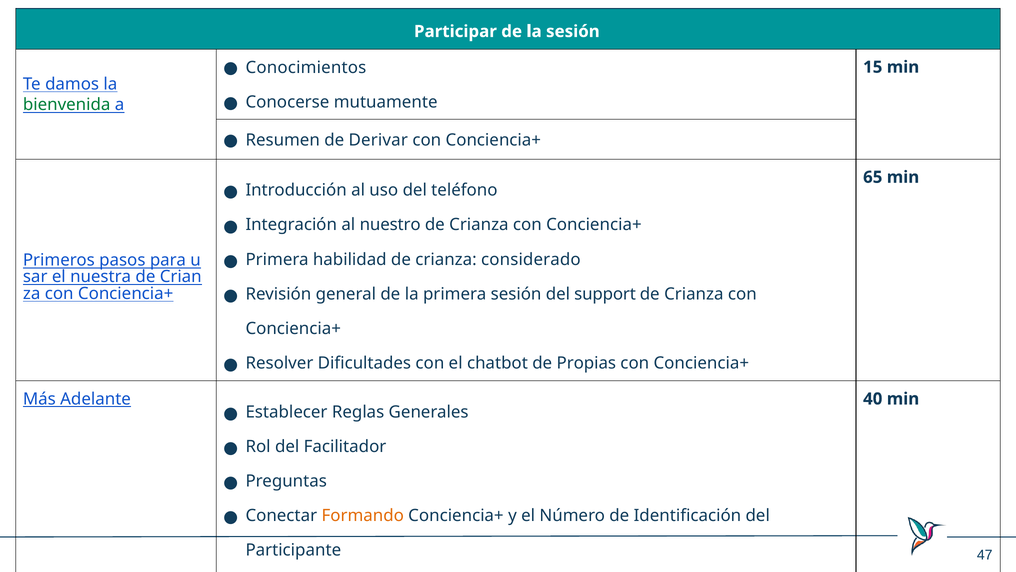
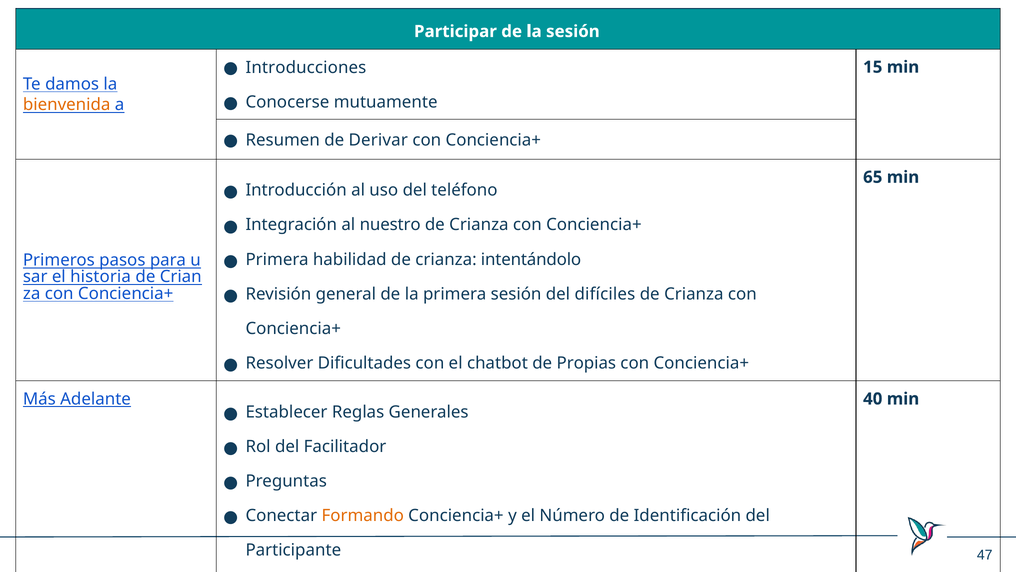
Conocimientos: Conocimientos -> Introducciones (306, 67)
bienvenida colour: green -> orange (67, 105)
considerado: considerado -> intentándolo (531, 259)
nuestra: nuestra -> historia (101, 277)
support: support -> difíciles (605, 294)
